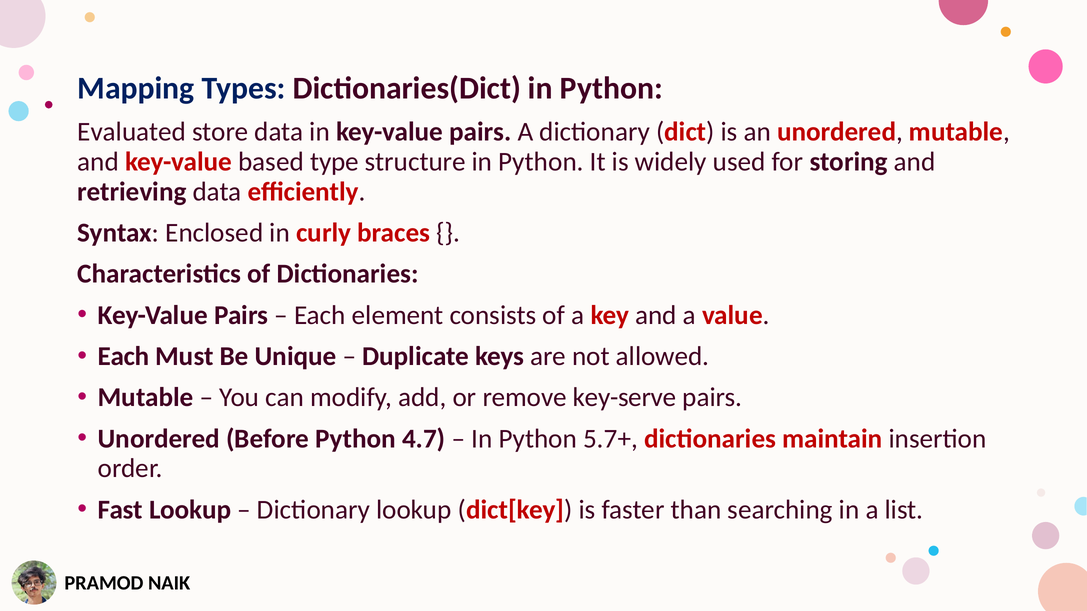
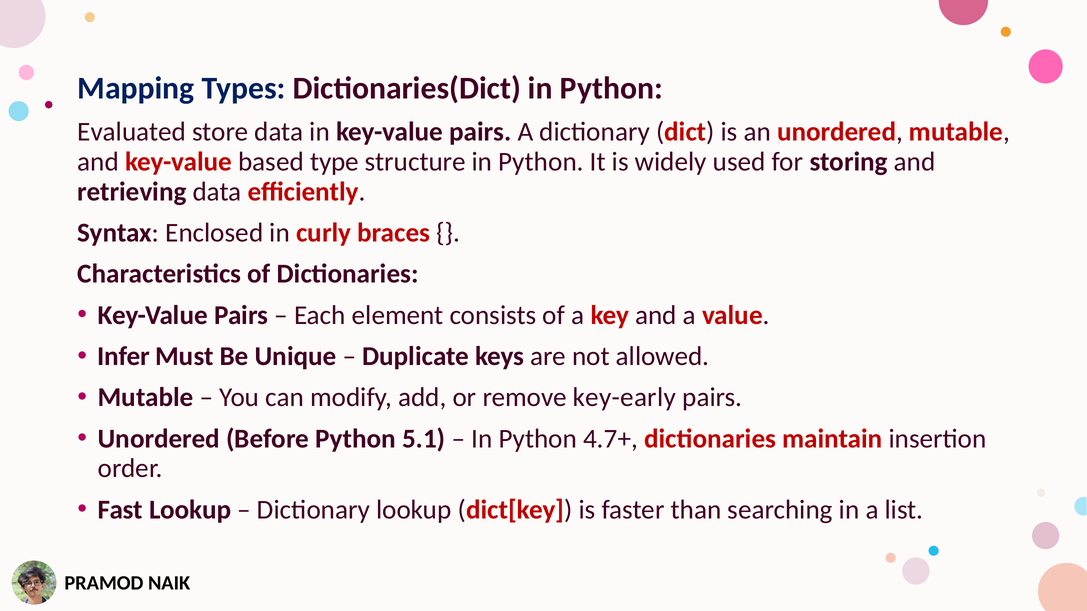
Each: Each -> Infer (124, 357)
key-serve: key-serve -> key-early (624, 398)
4.7: 4.7 -> 5.1 (424, 439)
5.7+: 5.7+ -> 4.7+ (611, 439)
